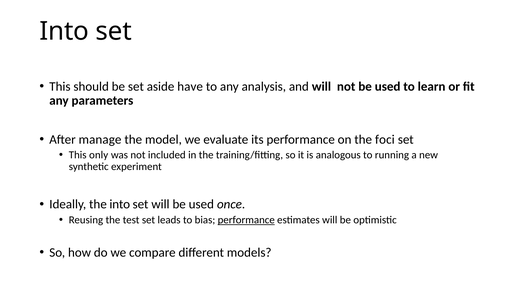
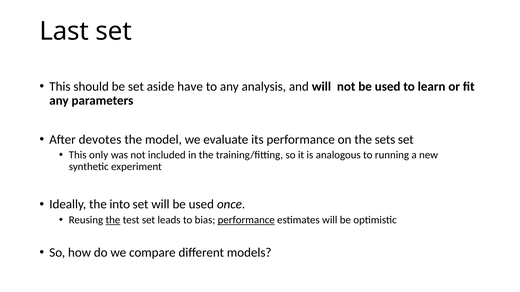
Into: Into -> Last (64, 31)
manage: manage -> devotes (100, 140)
foci: foci -> sets (385, 140)
the underline: none -> present (113, 220)
